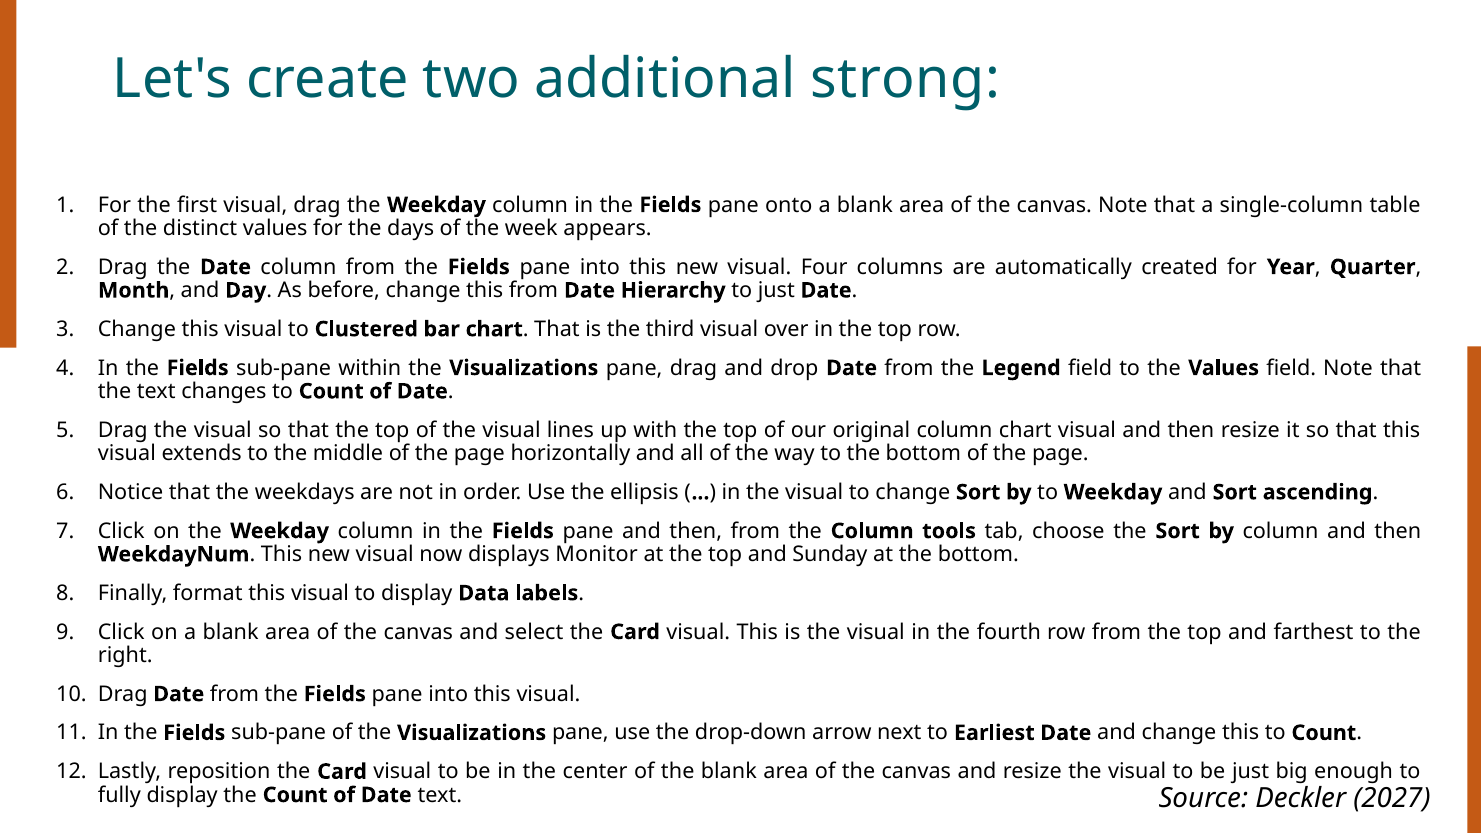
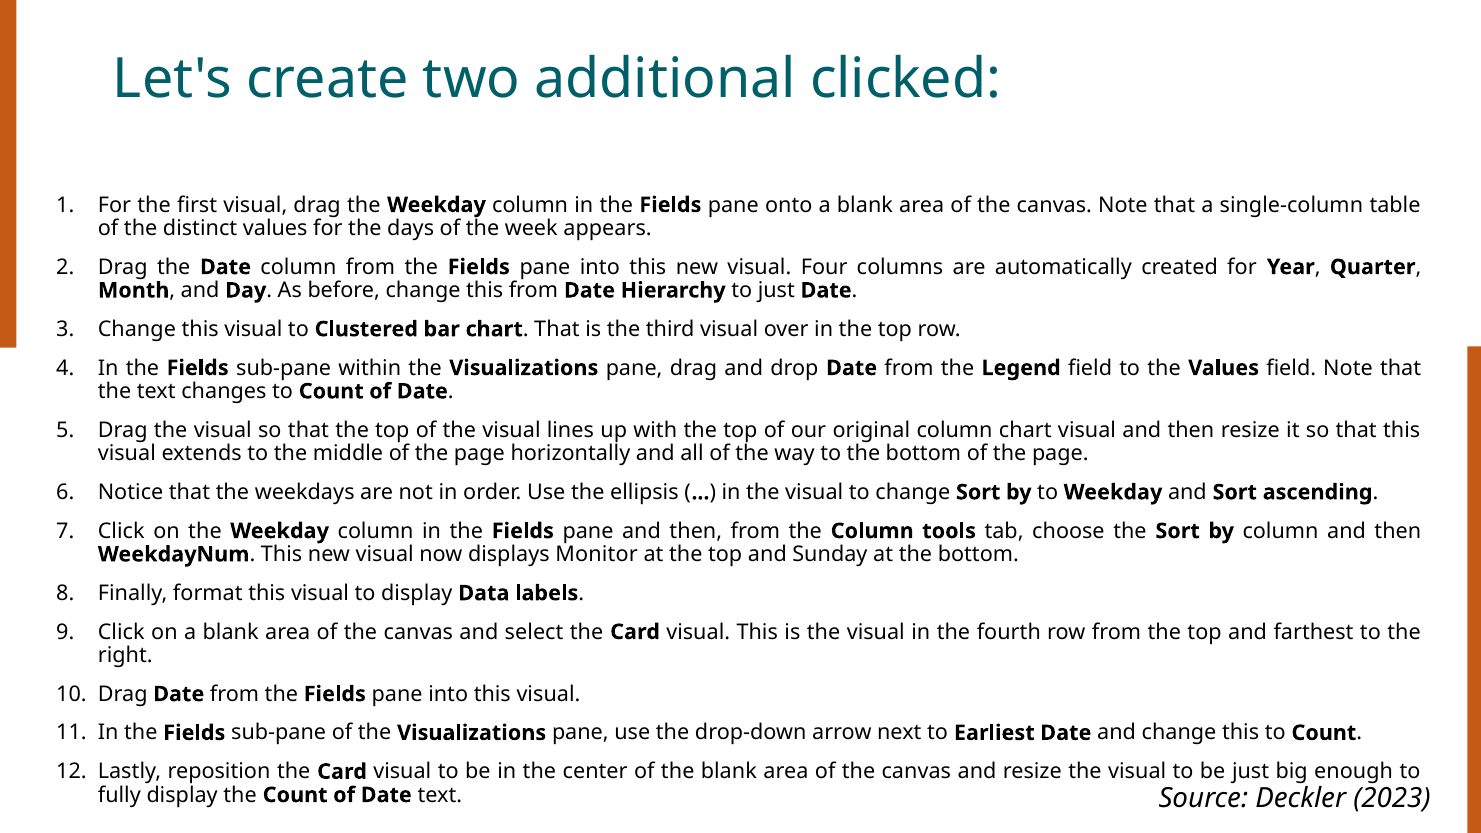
strong: strong -> clicked (906, 79)
2027: 2027 -> 2023 (1392, 799)
